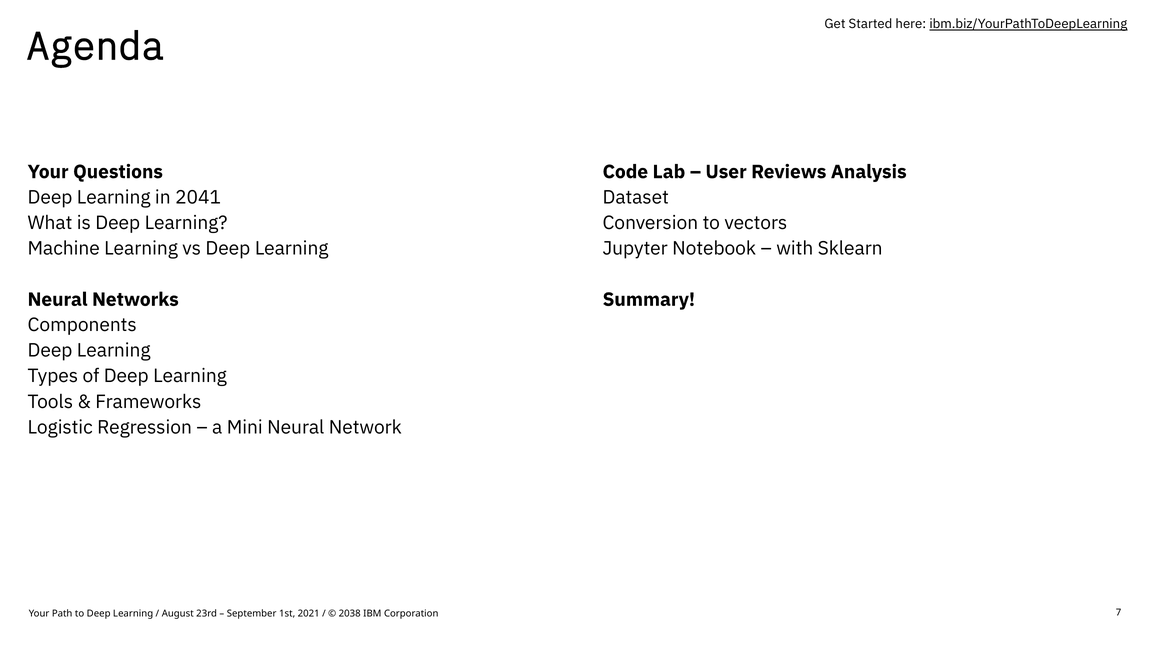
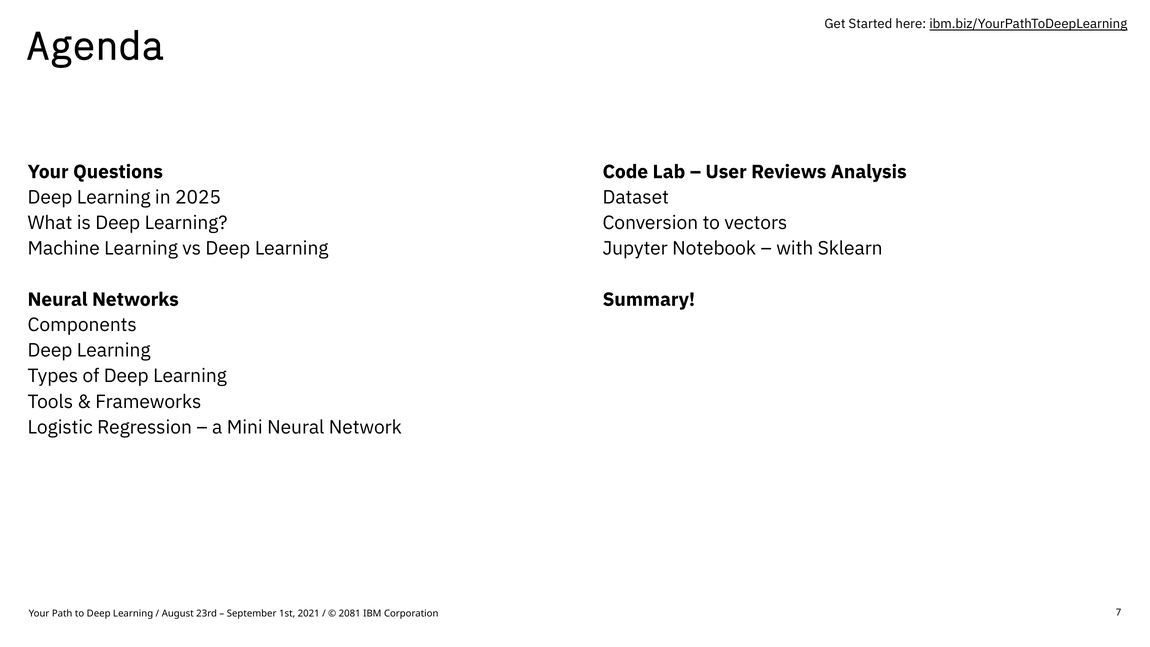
2041: 2041 -> 2025 (198, 197)
2038: 2038 -> 2081 (350, 613)
